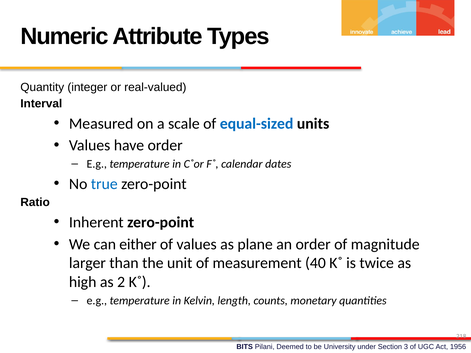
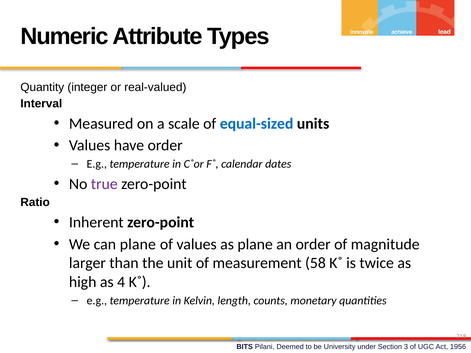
true colour: blue -> purple (104, 184)
can either: either -> plane (138, 244)
40: 40 -> 58 (315, 263)
2: 2 -> 4 (121, 282)
